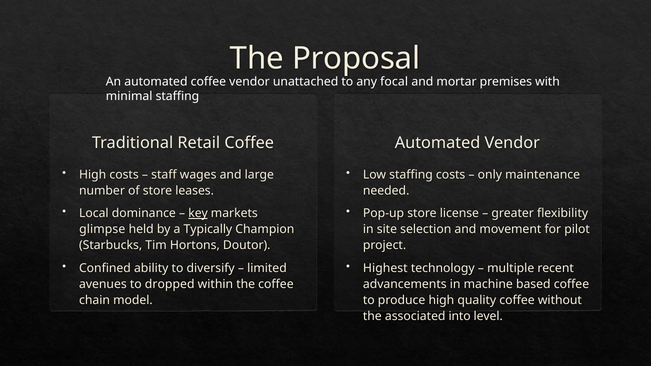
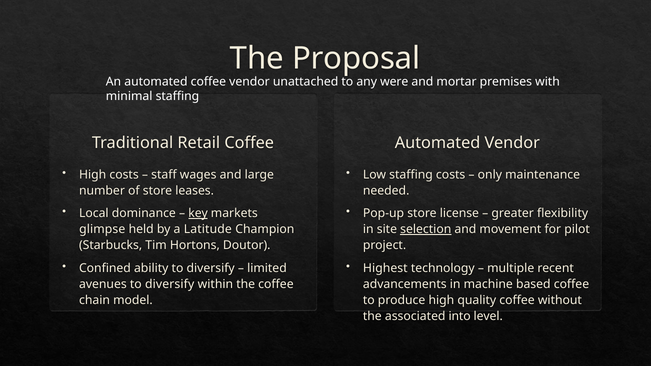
focal: focal -> were (394, 82)
Typically: Typically -> Latitude (208, 229)
selection underline: none -> present (426, 229)
avenues to dropped: dropped -> diversify (170, 284)
